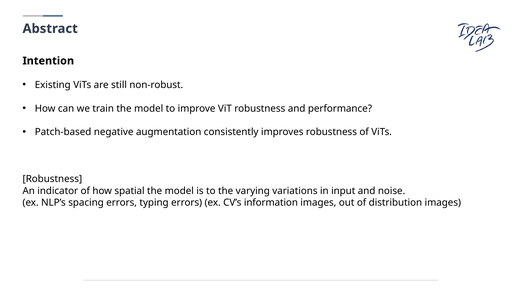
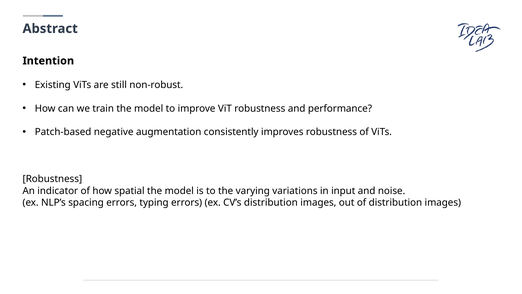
CV’s information: information -> distribution (271, 202)
